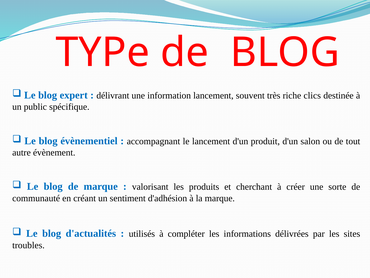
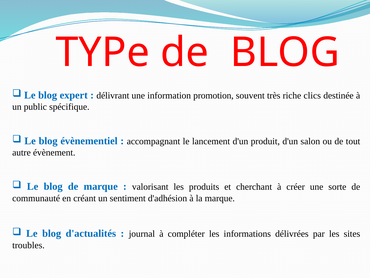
information lancement: lancement -> promotion (213, 95)
utilisés: utilisés -> journal (142, 233)
